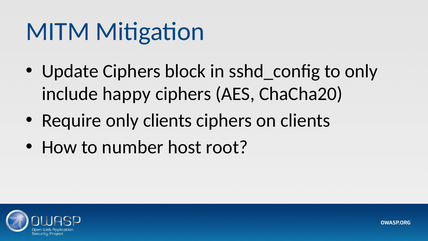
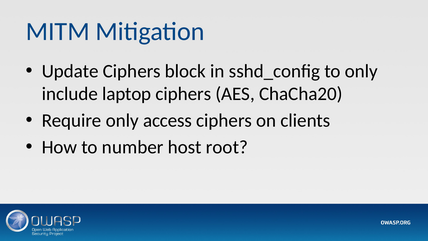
happy: happy -> laptop (127, 94)
only clients: clients -> access (167, 121)
